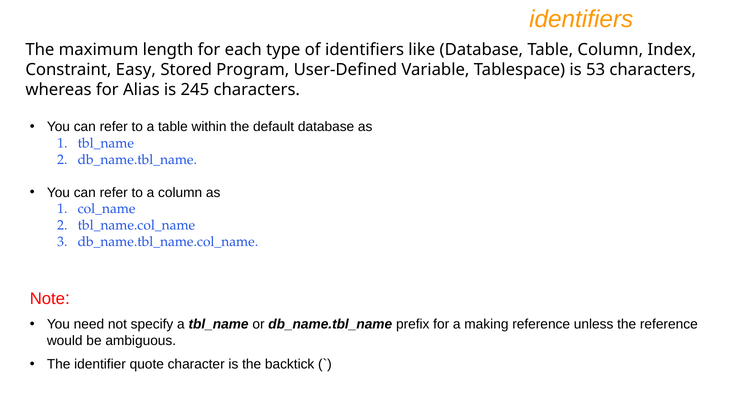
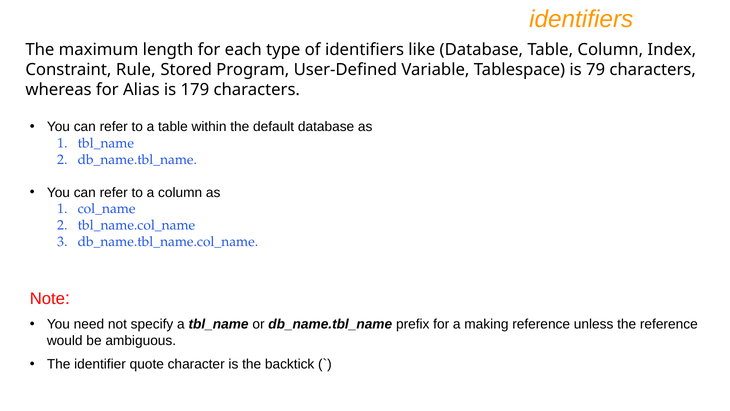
Easy: Easy -> Rule (136, 70)
53: 53 -> 79 (596, 70)
245: 245 -> 179 (195, 90)
